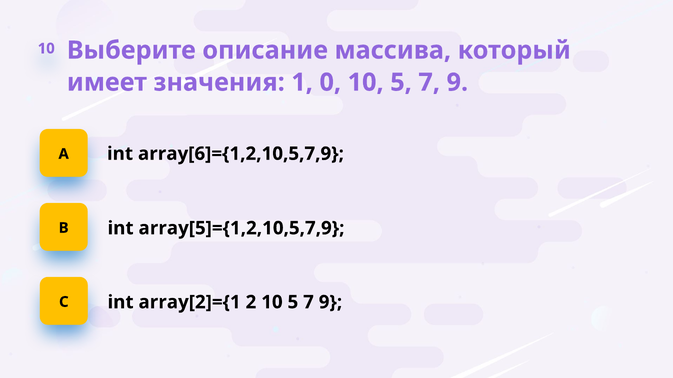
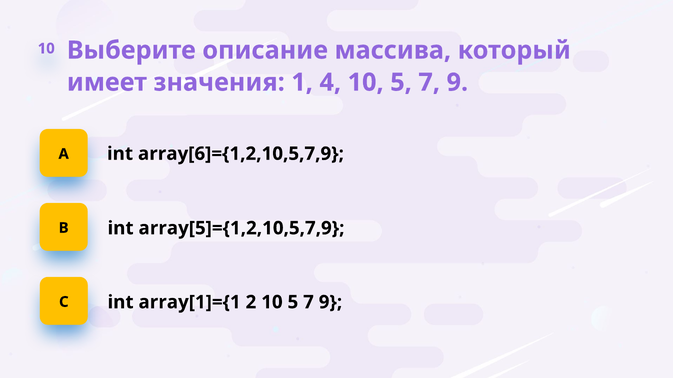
0: 0 -> 4 (330, 82)
array[2]={1: array[2]={1 -> array[1]={1 (190, 303)
